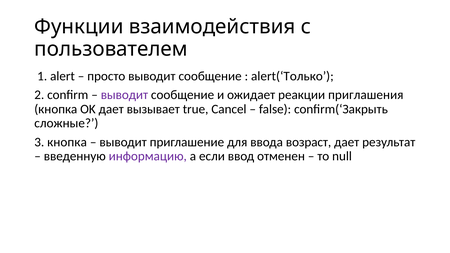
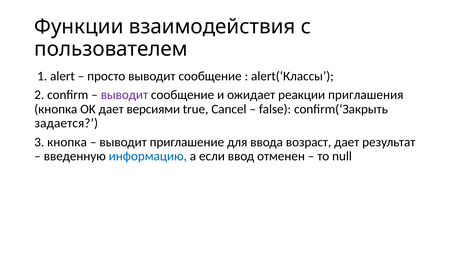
alert(‘Только: alert(‘Только -> alert(‘Классы (292, 76)
вызывает: вызывает -> версиями (153, 109)
сложные: сложные -> задается (66, 123)
информацию colour: purple -> blue (148, 156)
